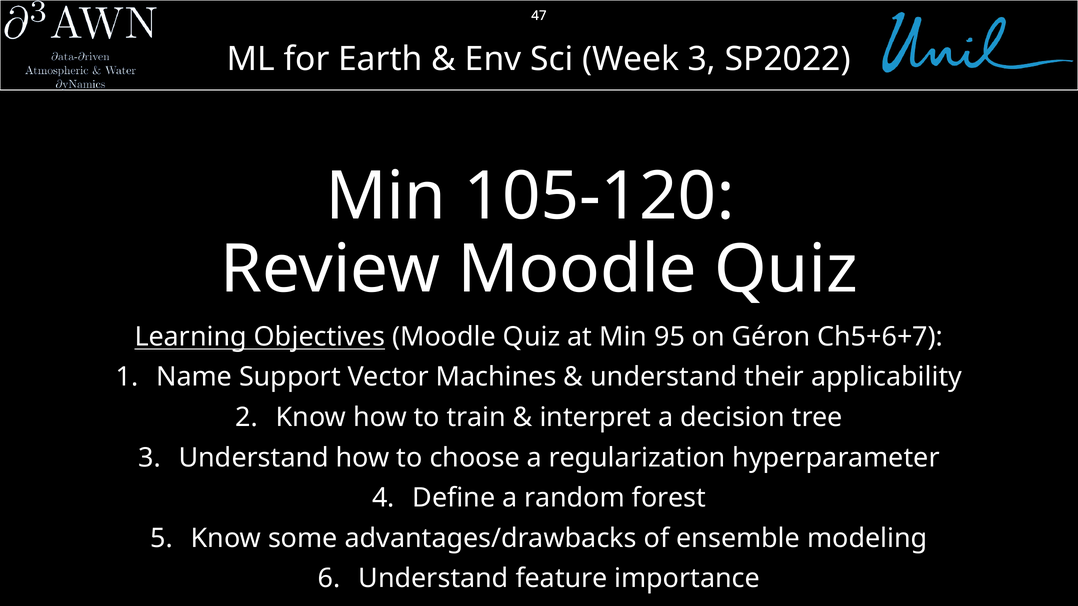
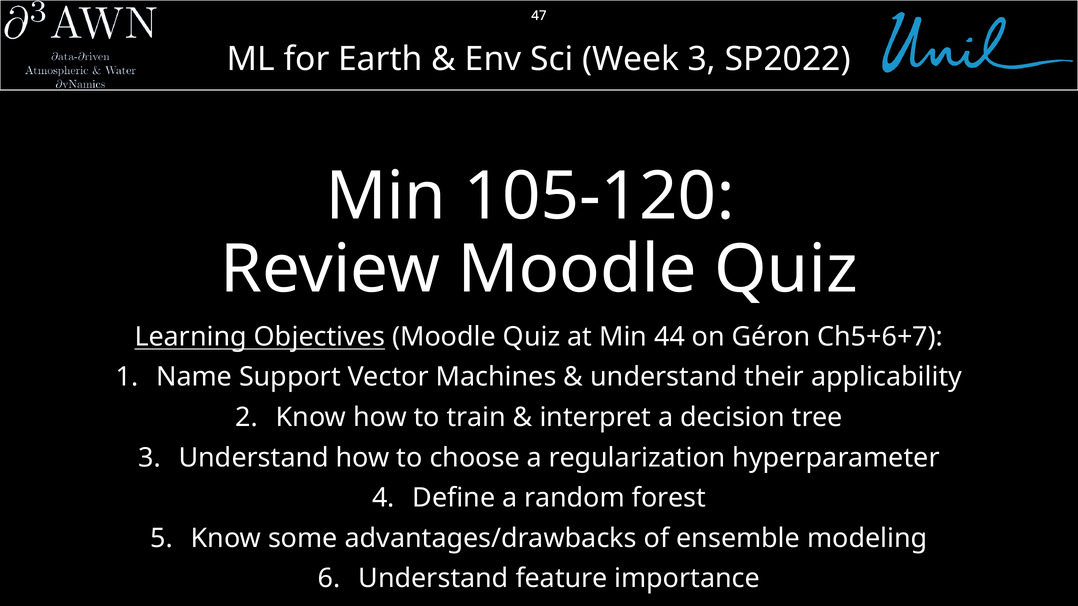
95: 95 -> 44 (670, 337)
